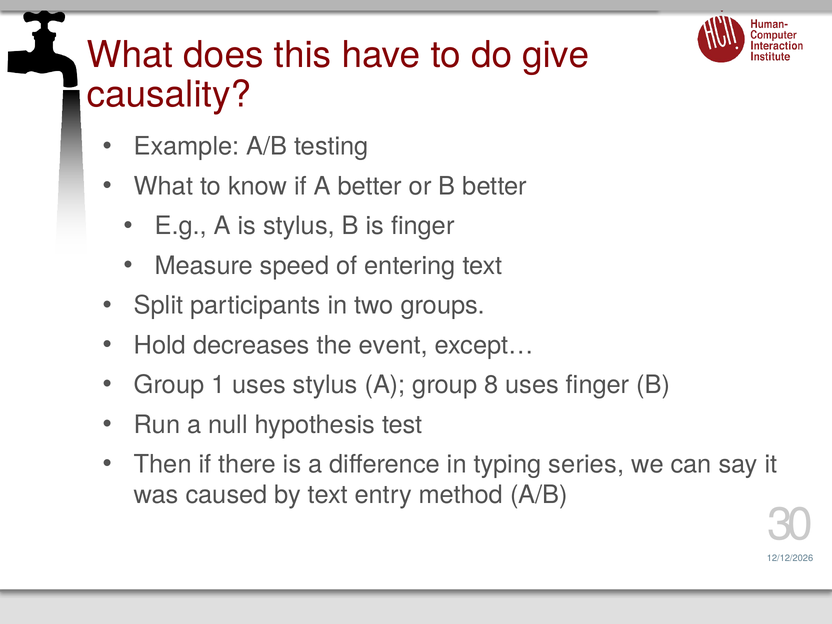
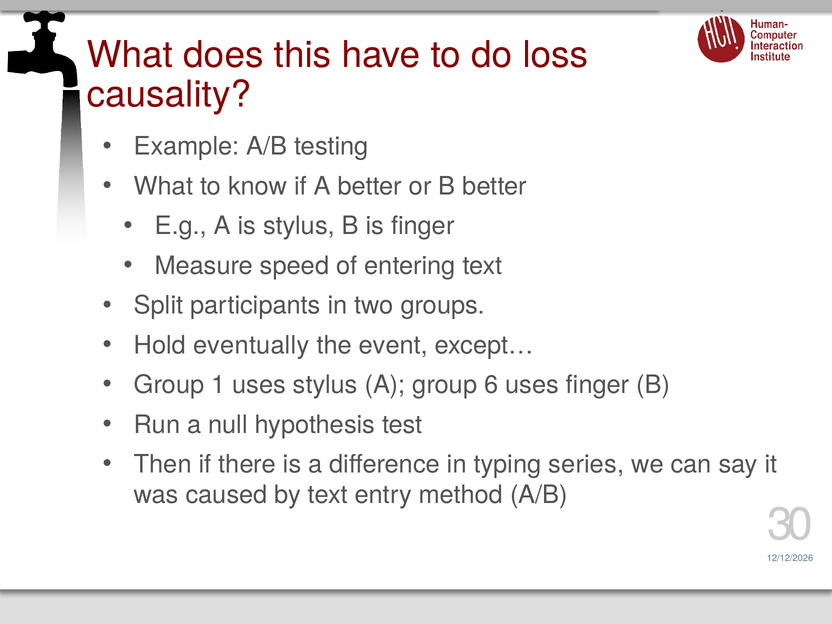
give: give -> loss (556, 55)
decreases: decreases -> eventually (251, 345)
8: 8 -> 6 (491, 385)
